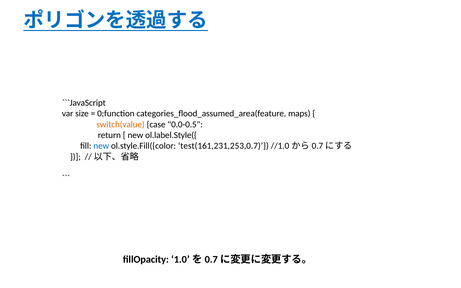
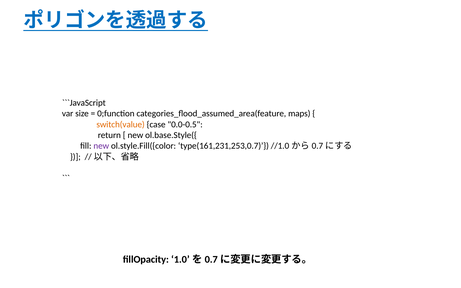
ol.label.Style({: ol.label.Style({ -> ol.base.Style({ (171, 135)
new colour: blue -> purple (101, 146)
test(161,231,253,0.7: test(161,231,253,0.7 -> type(161,231,253,0.7 (223, 146)
